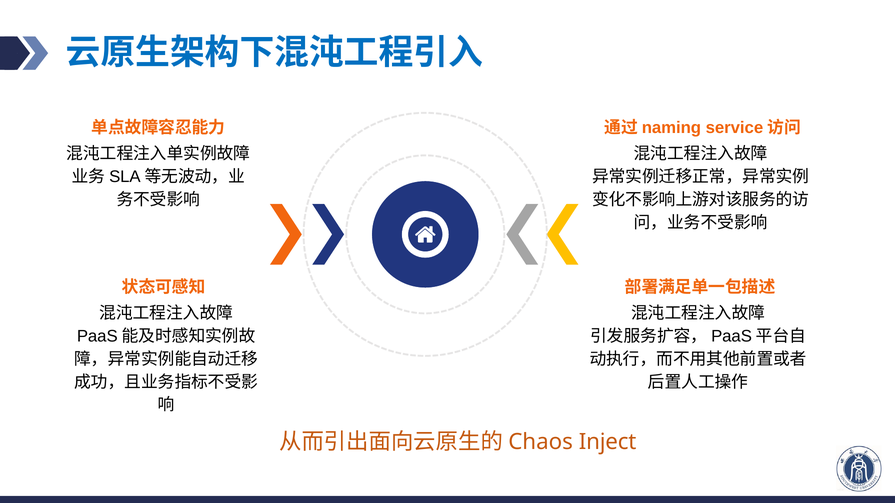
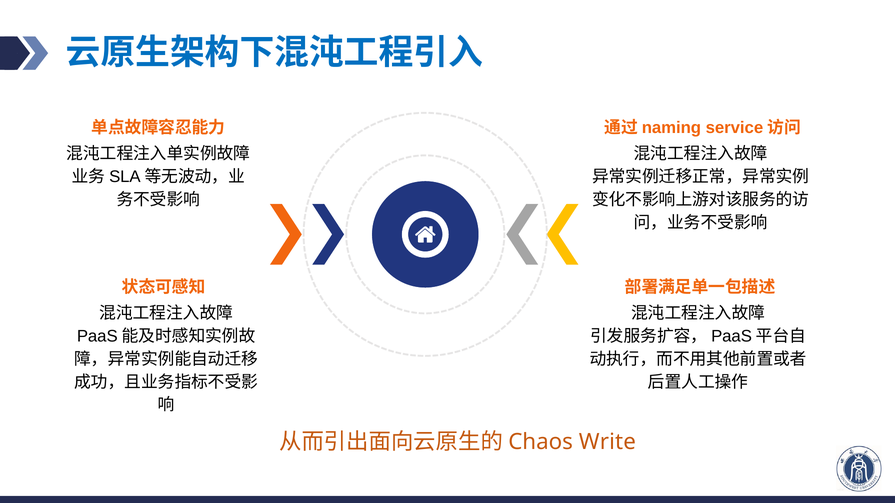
Inject: Inject -> Write (607, 443)
